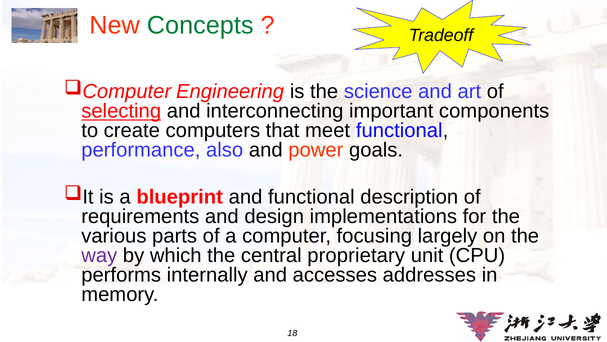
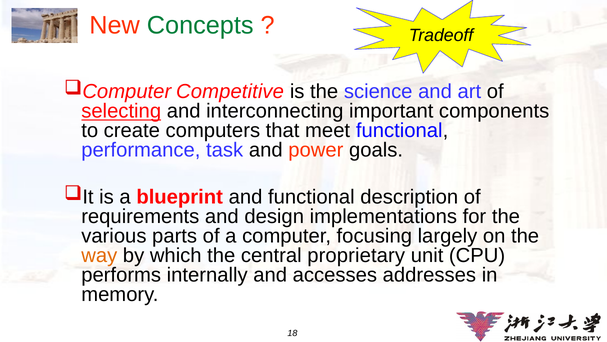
Engineering: Engineering -> Competitive (230, 92)
also: also -> task (225, 150)
way colour: purple -> orange (99, 255)
